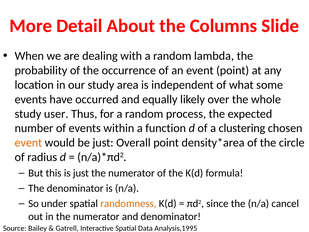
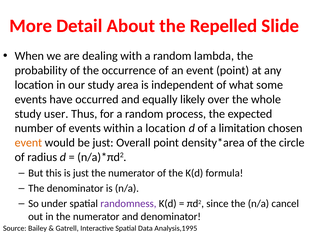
Columns: Columns -> Repelled (224, 26)
a function: function -> location (166, 128)
clustering: clustering -> limitation (242, 128)
randomness colour: orange -> purple (128, 203)
